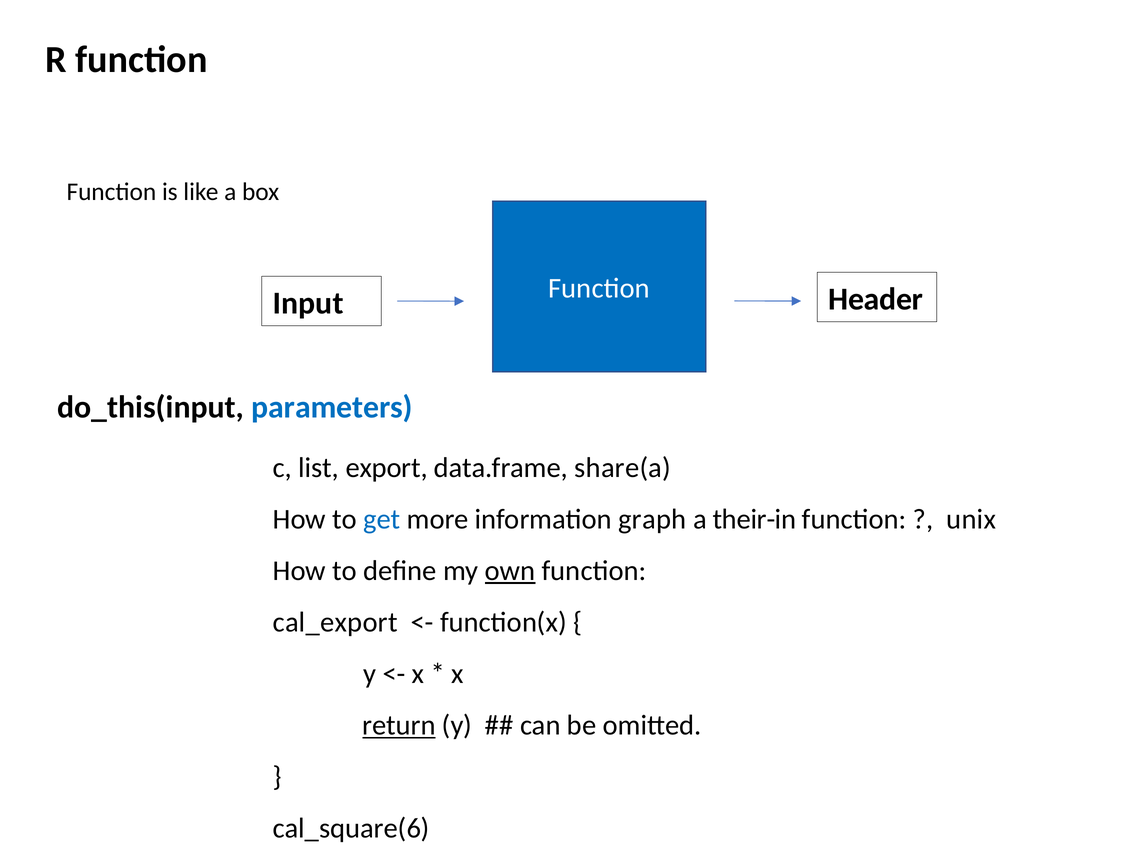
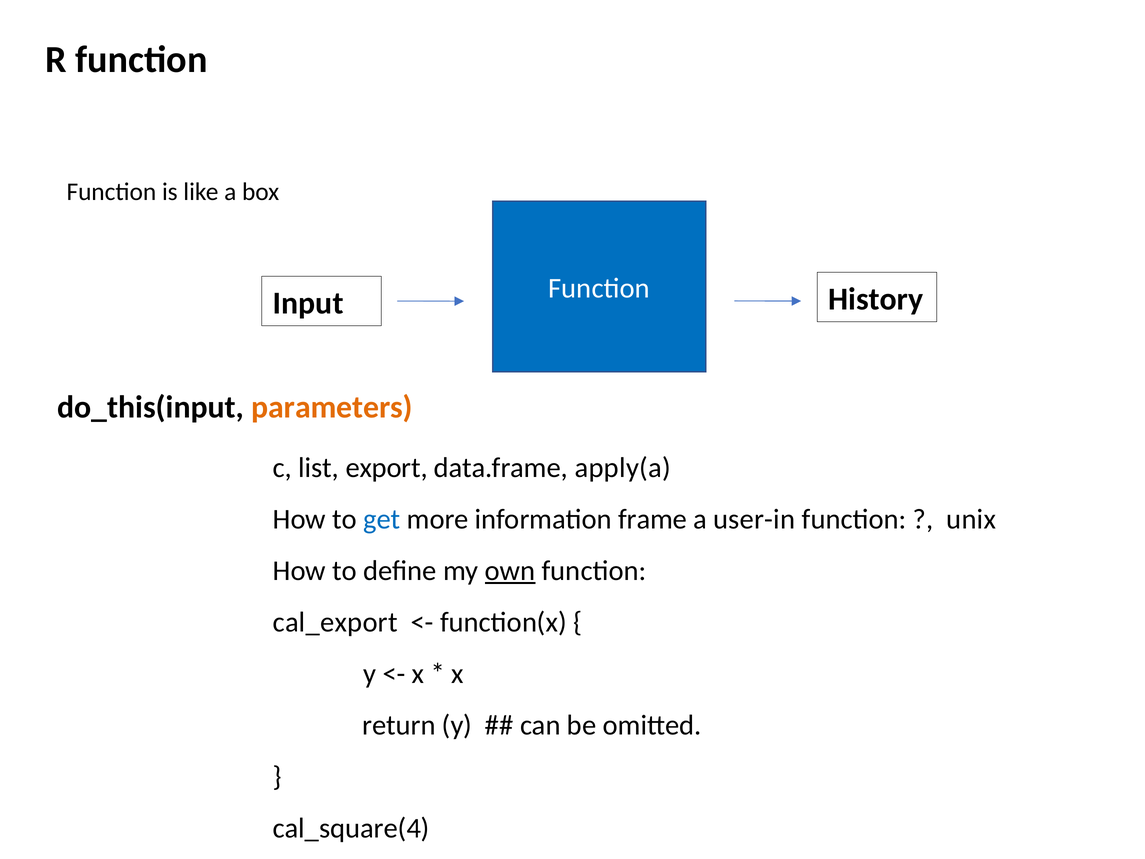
Header: Header -> History (876, 299)
parameters colour: blue -> orange (332, 407)
share(a: share(a -> apply(a (623, 468)
graph: graph -> frame (653, 519)
their-in: their-in -> user-in (754, 519)
return underline: present -> none (399, 725)
cal_square(6: cal_square(6 -> cal_square(4 (351, 828)
